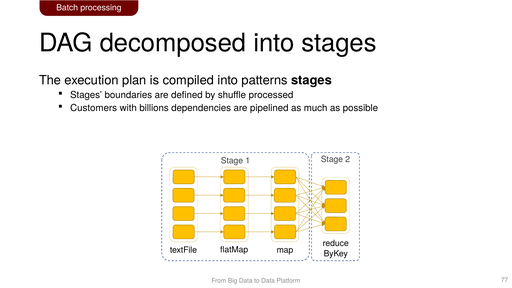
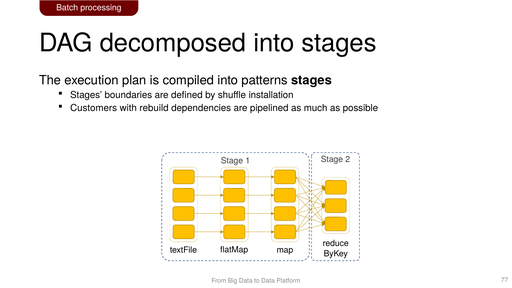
processed: processed -> installation (271, 95)
billions: billions -> rebuild (154, 108)
